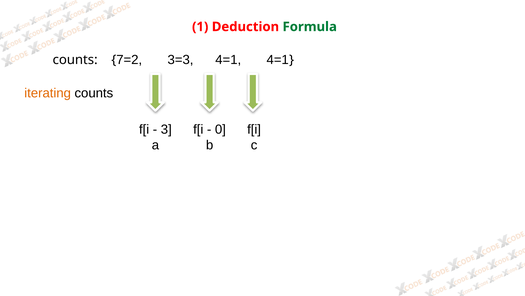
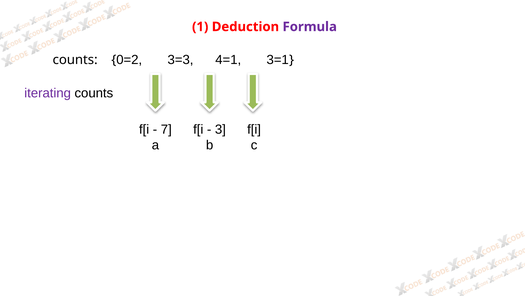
Formula colour: green -> purple (310, 27)
7=2: 7=2 -> 0=2 (129, 60)
4=1 4=1: 4=1 -> 3=1 (278, 60)
iterating colour: orange -> purple (48, 93)
3: 3 -> 7 (166, 129)
0: 0 -> 3 (220, 129)
